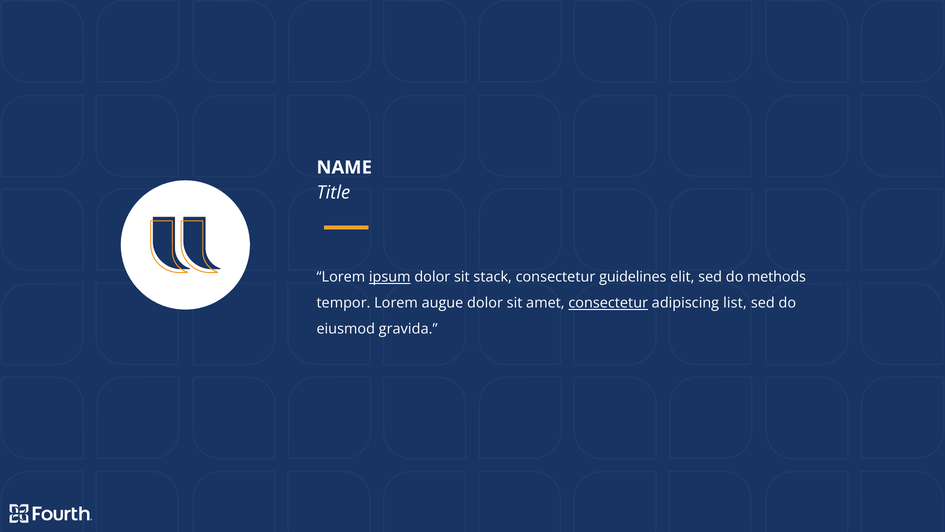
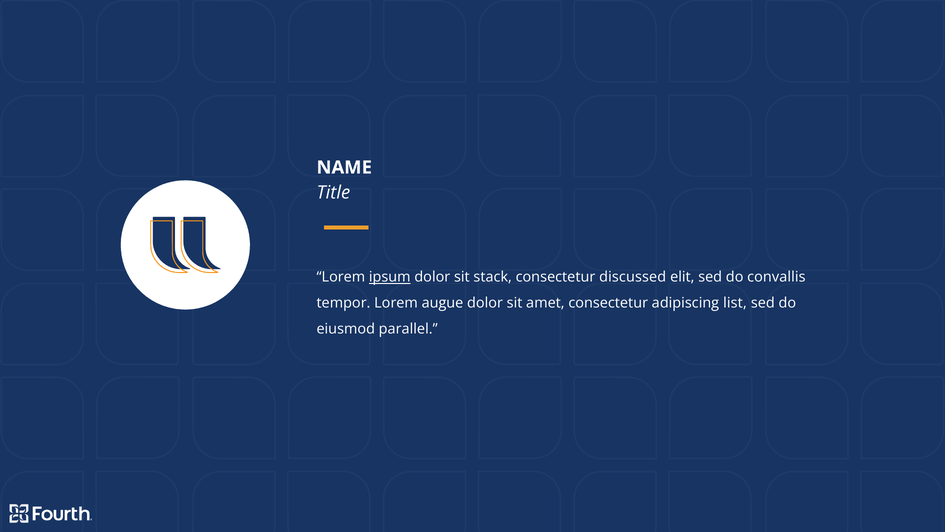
guidelines: guidelines -> discussed (633, 277)
methods: methods -> convallis (776, 277)
consectetur underline: present -> none (608, 303)
gravida: gravida -> parallel (408, 329)
